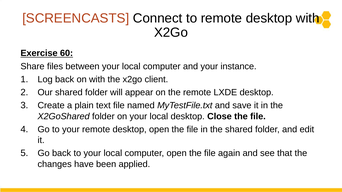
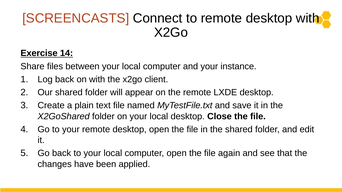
60: 60 -> 14 (67, 53)
